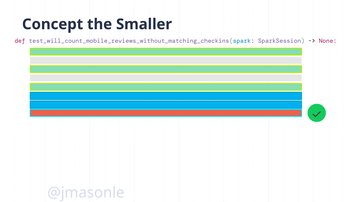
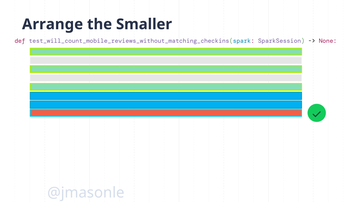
Concept: Concept -> Arrange (53, 24)
